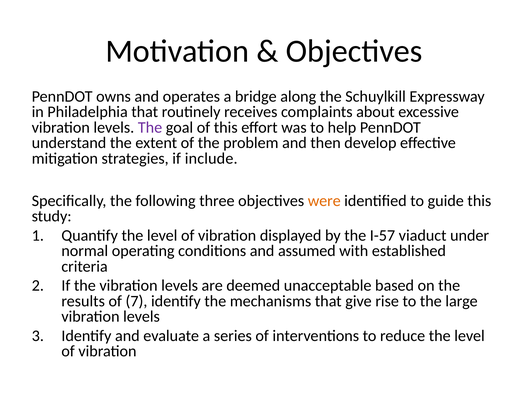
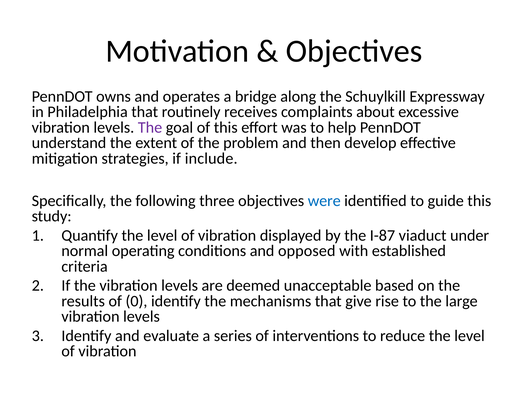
were colour: orange -> blue (324, 201)
I-57: I-57 -> I-87 (382, 235)
assumed: assumed -> opposed (307, 251)
7: 7 -> 0 (136, 301)
